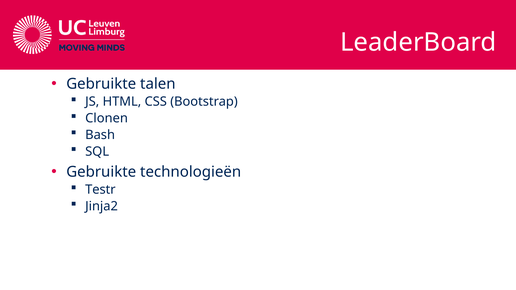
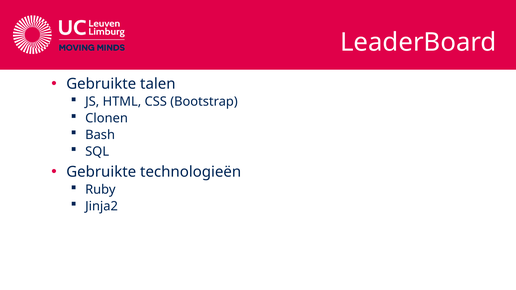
Testr: Testr -> Ruby (100, 190)
